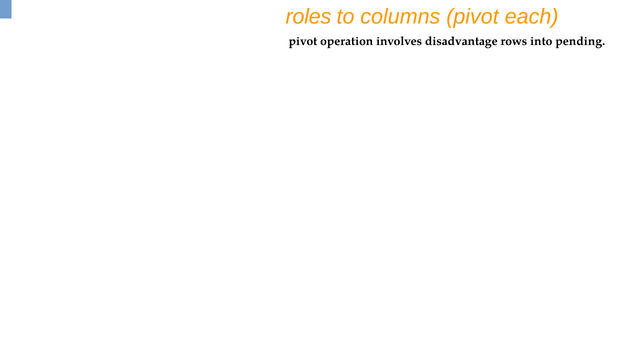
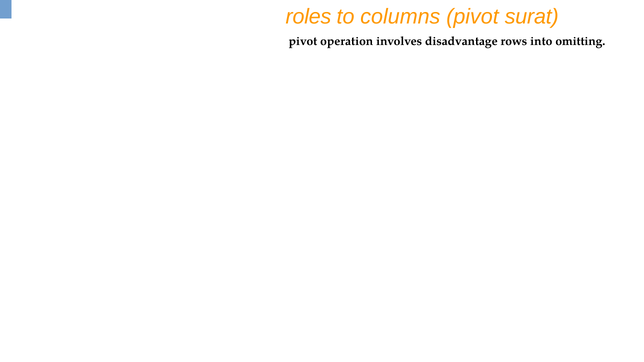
each: each -> surat (532, 17)
pending: pending -> omitting (580, 41)
